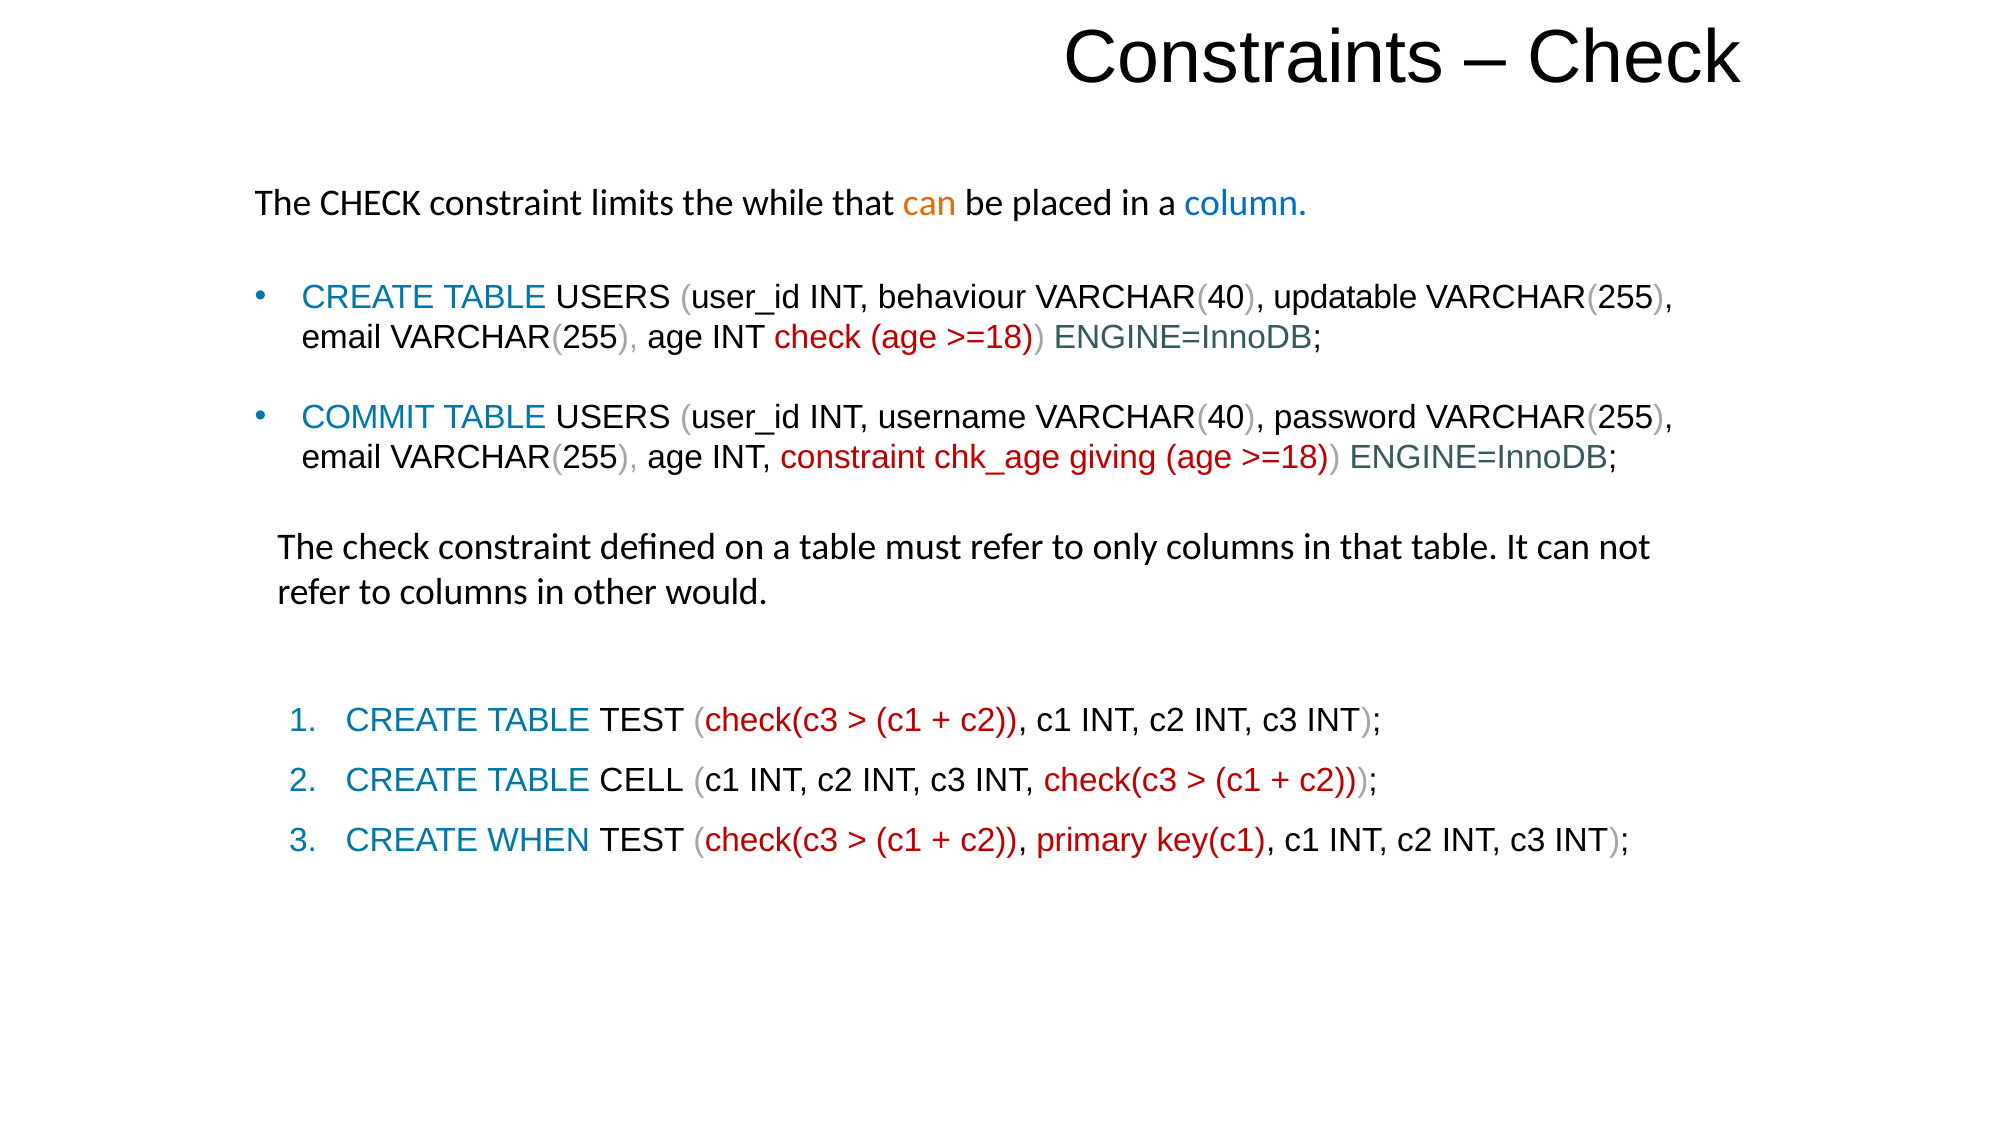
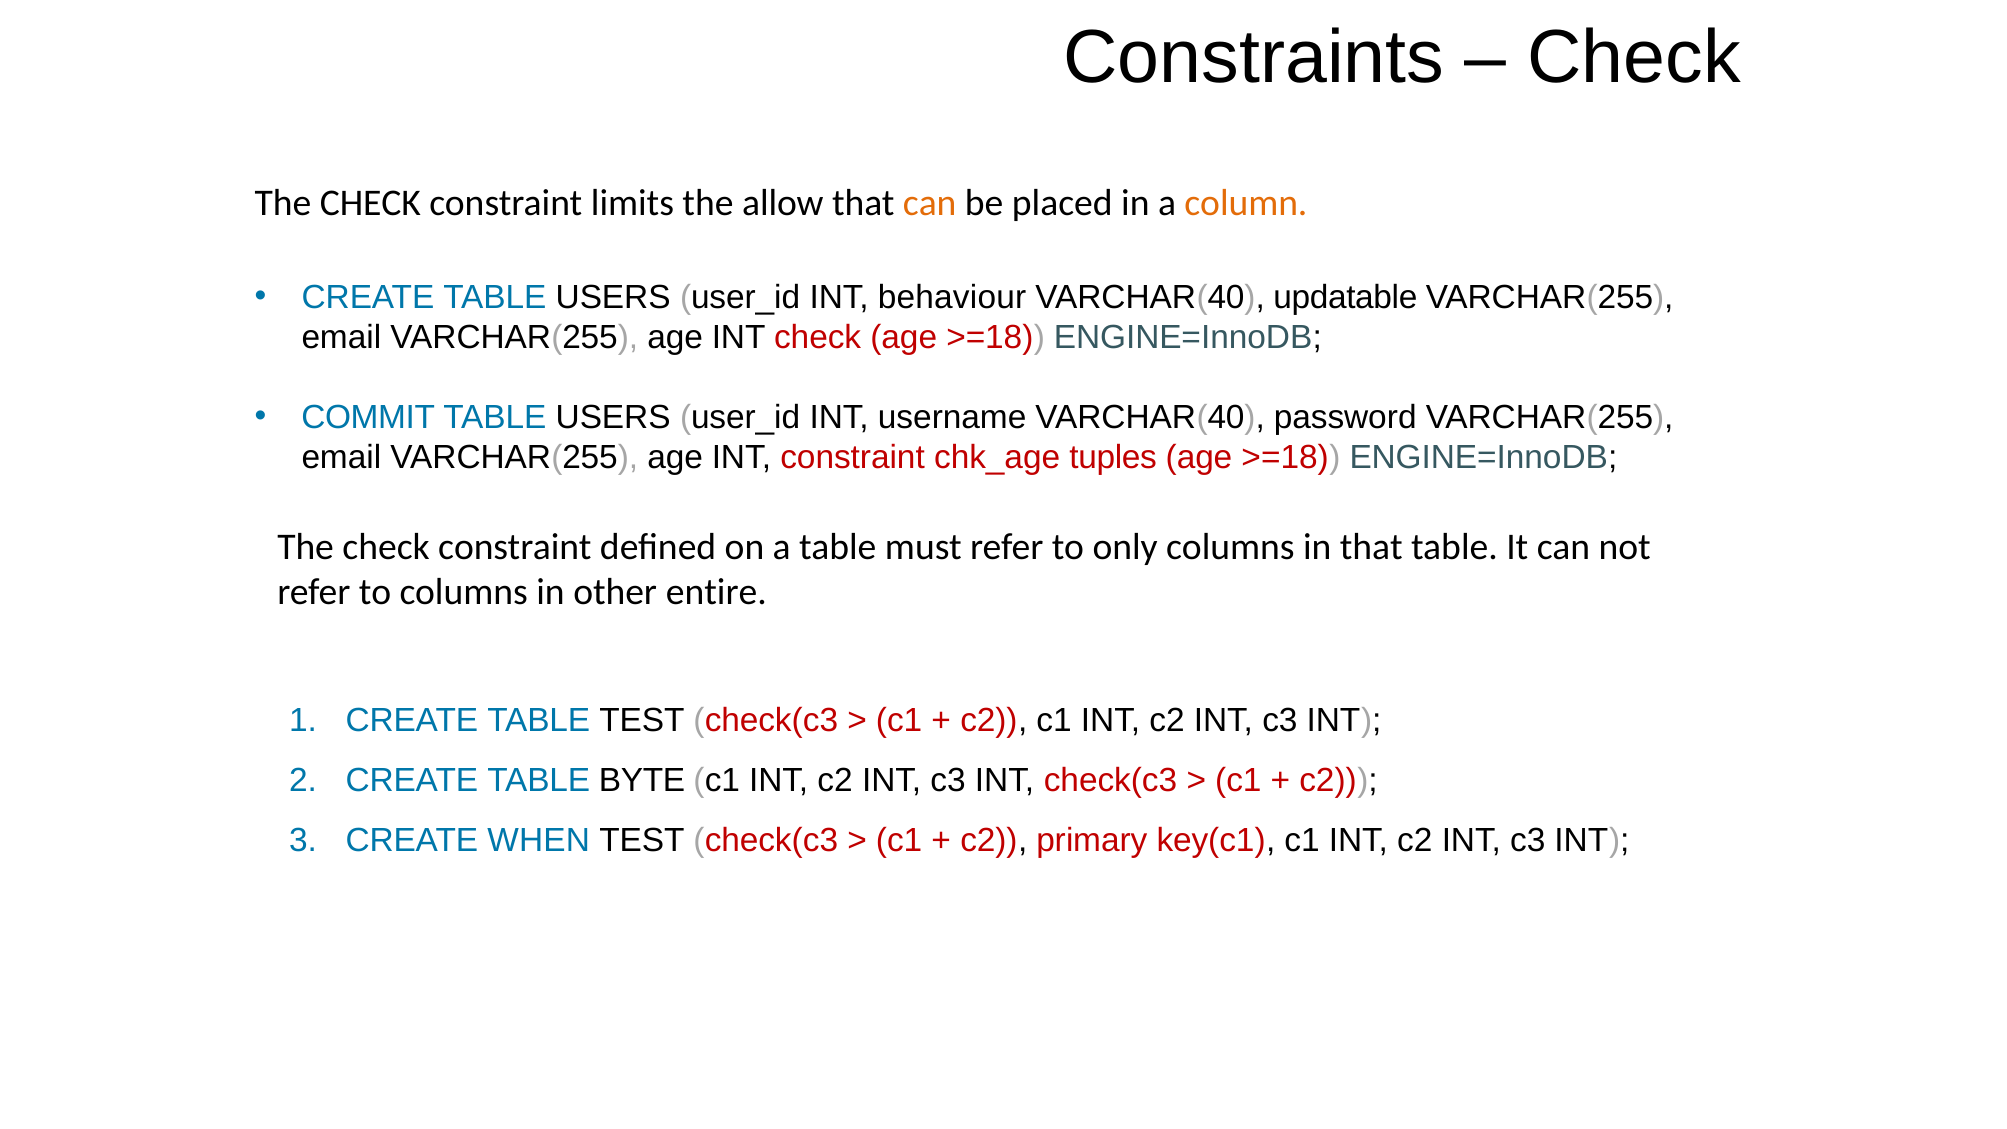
while: while -> allow (783, 203)
column colour: blue -> orange (1246, 203)
giving: giving -> tuples (1113, 458)
would: would -> entire (716, 592)
CELL: CELL -> BYTE (642, 780)
